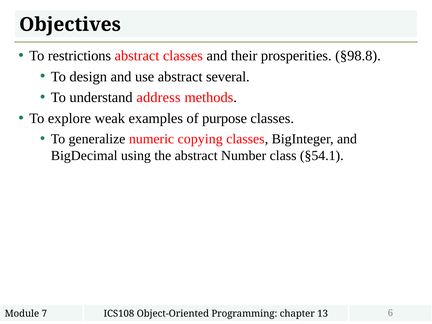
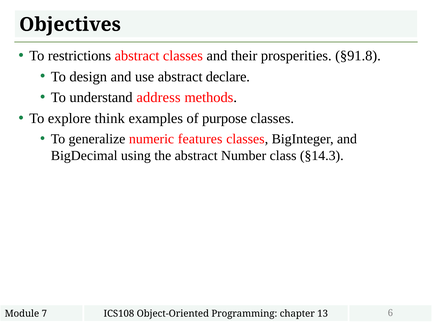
§98.8: §98.8 -> §91.8 (358, 56)
several: several -> declare (228, 77)
weak: weak -> think (110, 118)
copying: copying -> features (200, 139)
§54.1: §54.1 -> §14.3 (322, 155)
